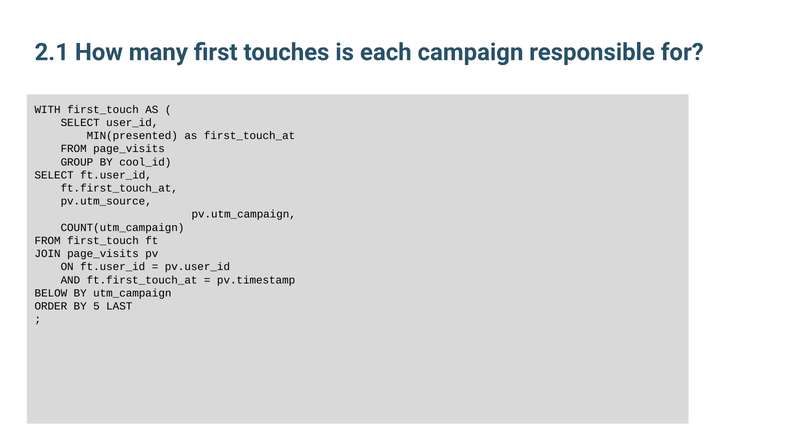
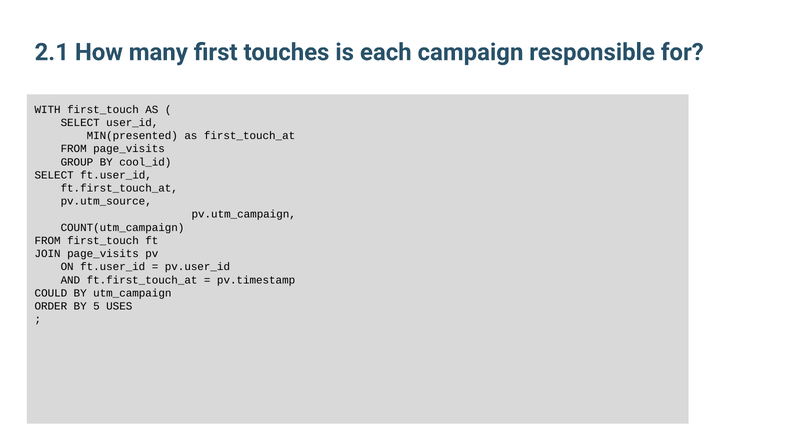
BELOW: BELOW -> COULD (51, 293)
LAST: LAST -> USES (119, 306)
